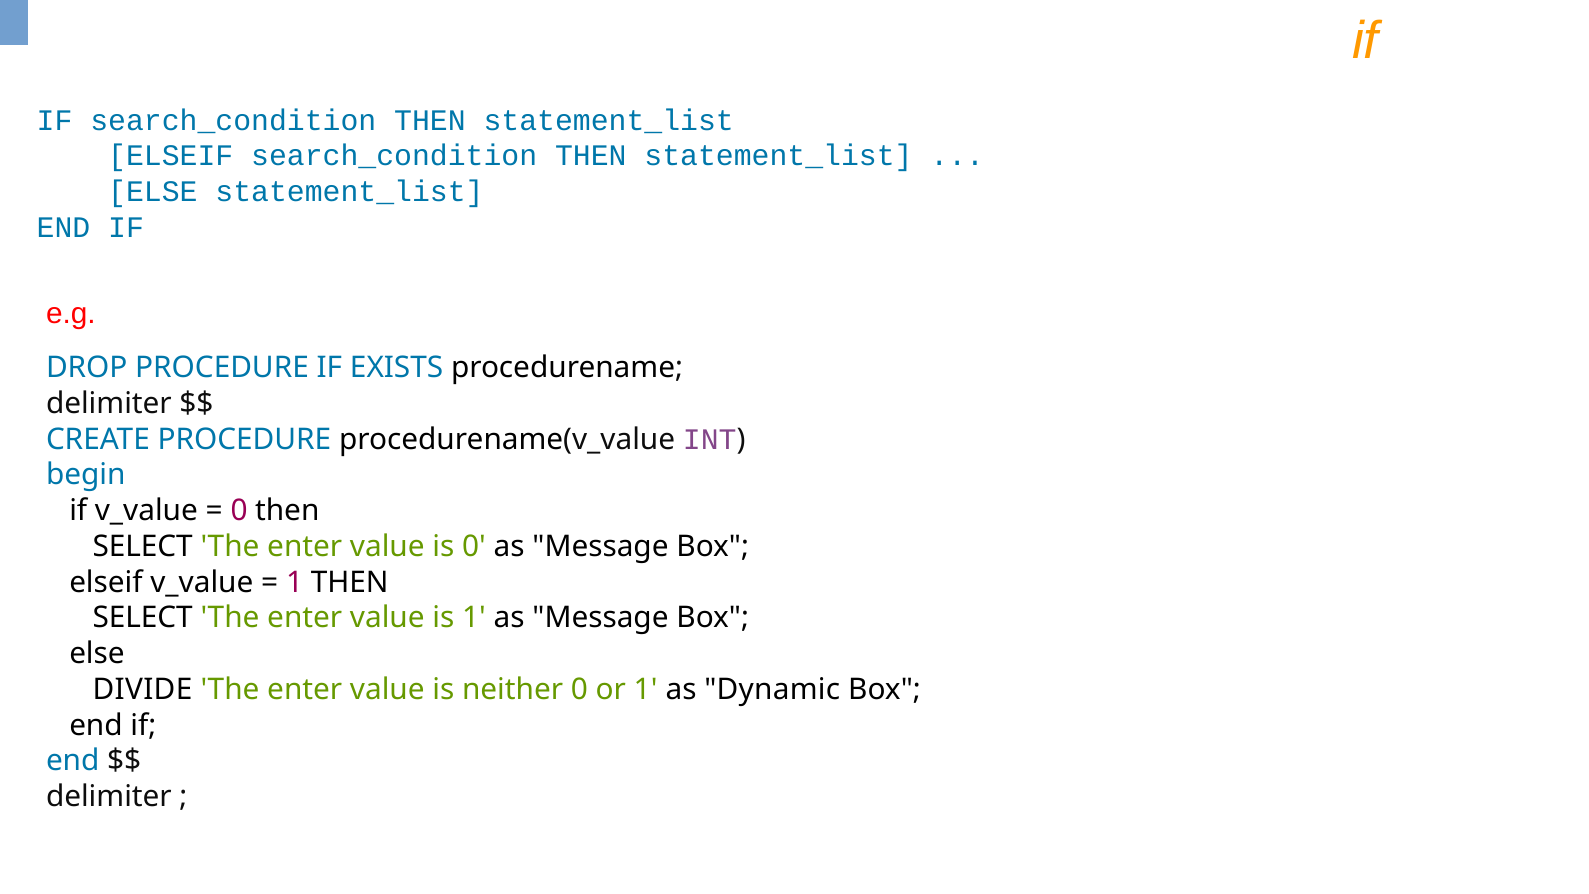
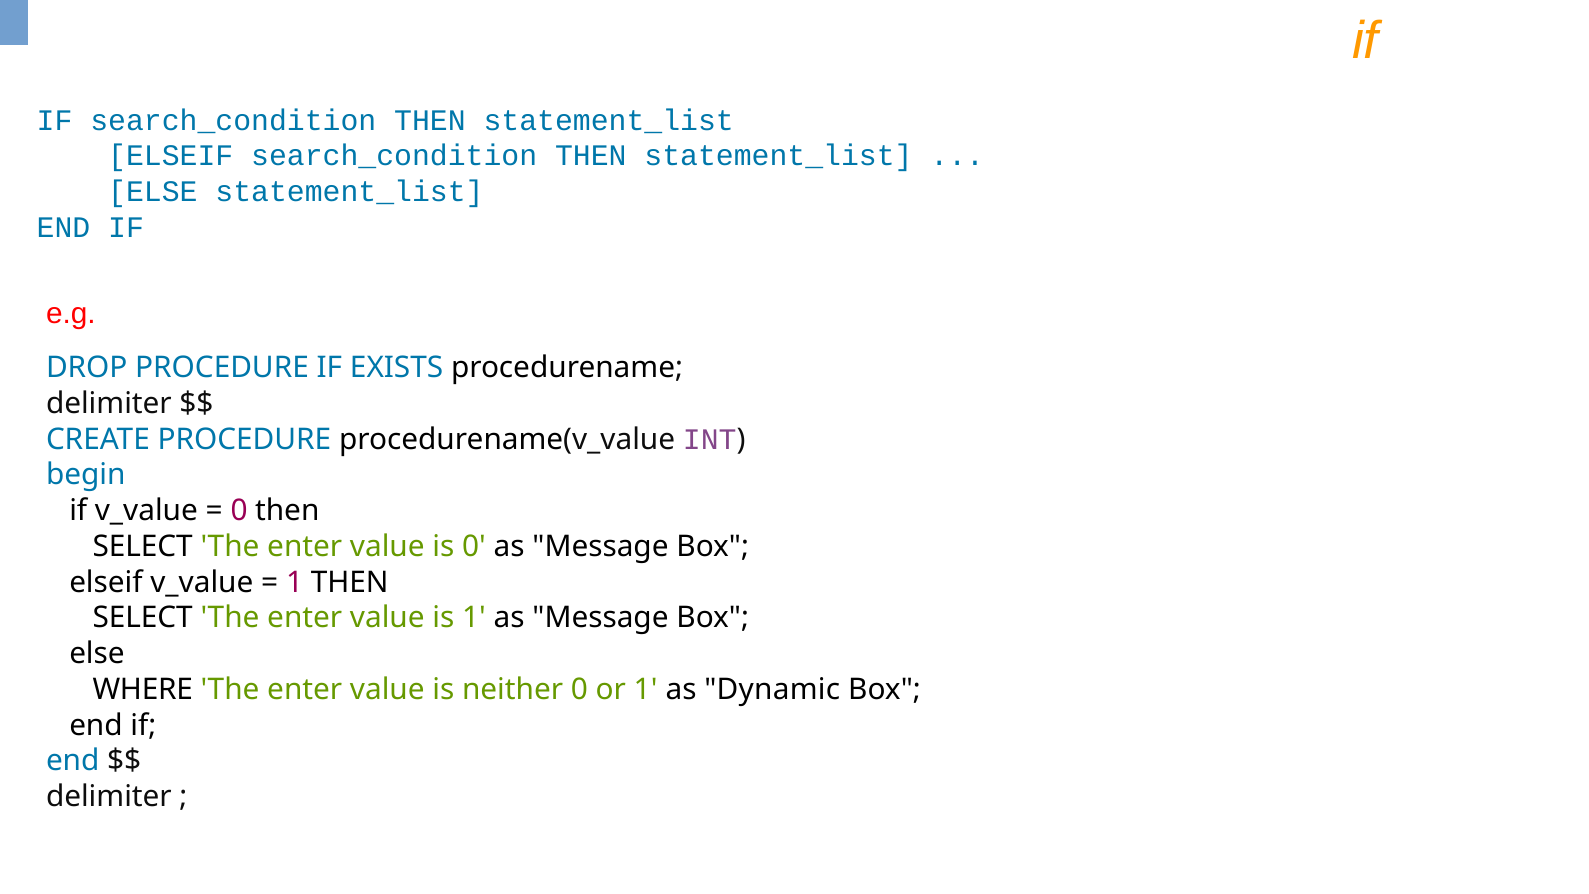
DIVIDE: DIVIDE -> WHERE (143, 689)
